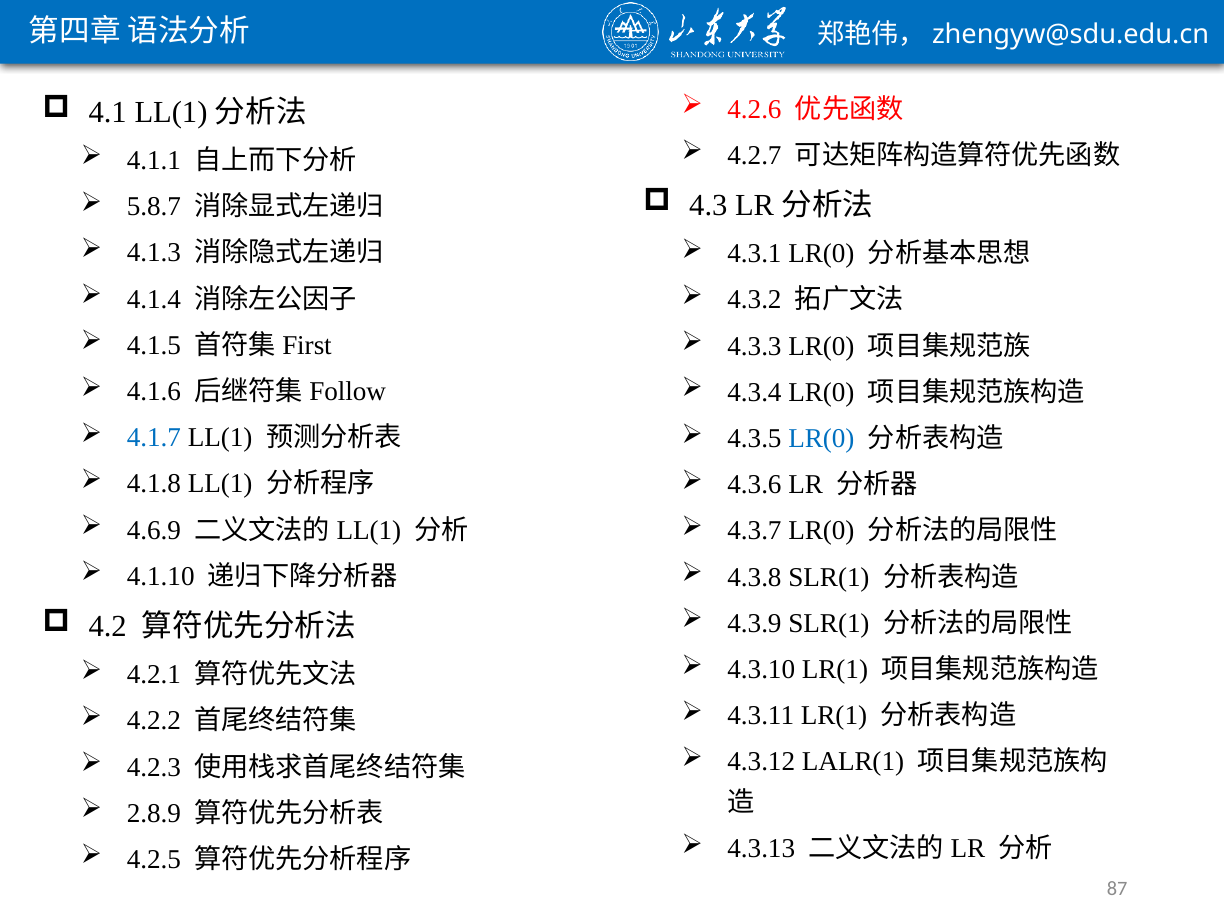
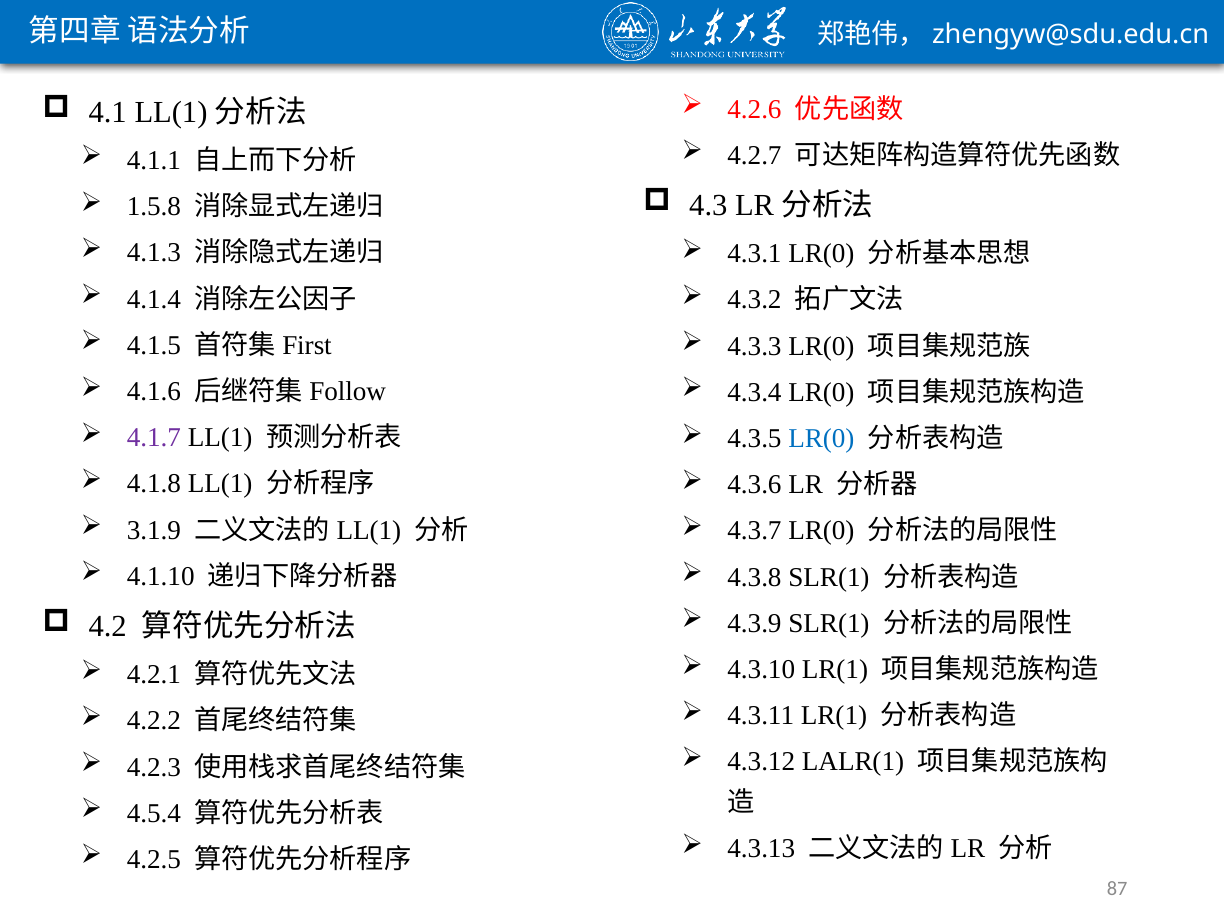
5.8.7: 5.8.7 -> 1.5.8 (154, 207)
4.1.7 colour: blue -> purple (154, 438)
4.6.9: 4.6.9 -> 3.1.9 (154, 530)
2.8.9: 2.8.9 -> 4.5.4 (154, 813)
